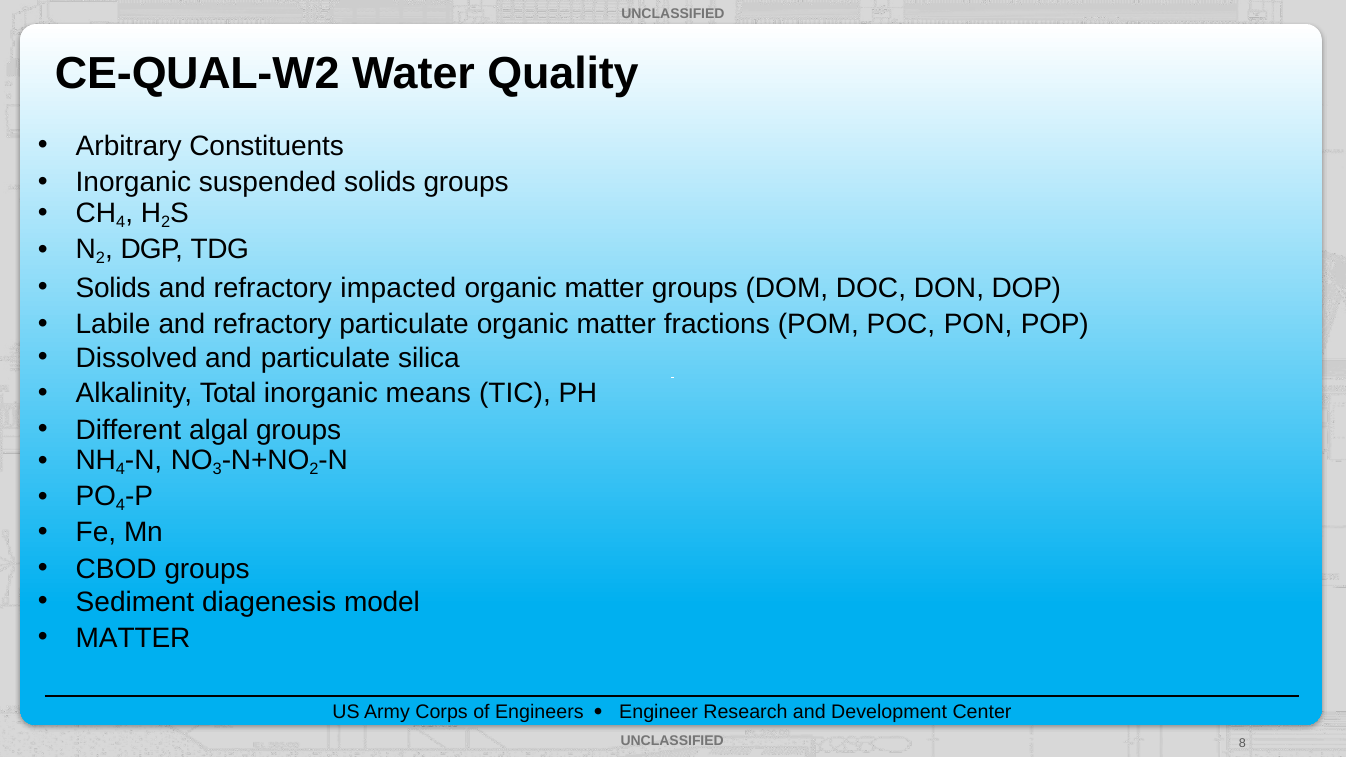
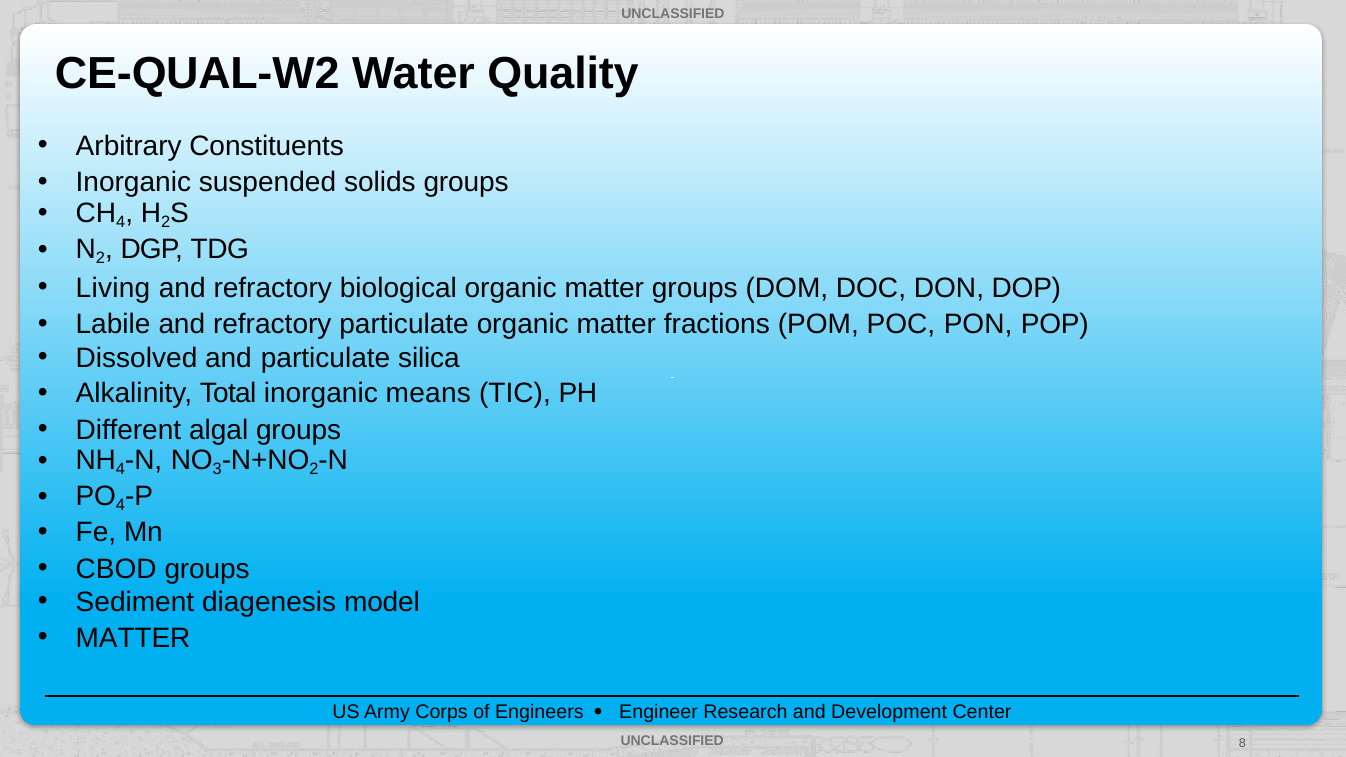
Solids: Solids -> Living (113, 288)
impacted: impacted -> biological (398, 288)
